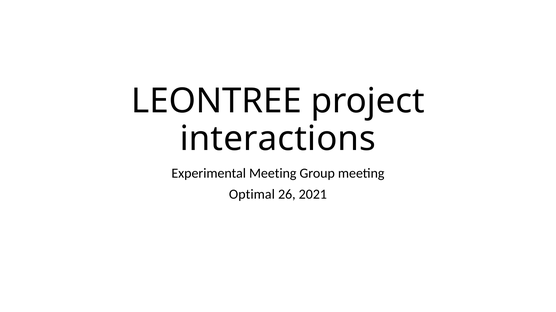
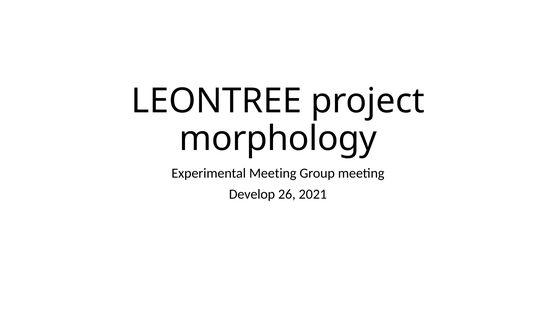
interactions: interactions -> morphology (278, 139)
Optimal: Optimal -> Develop (252, 195)
